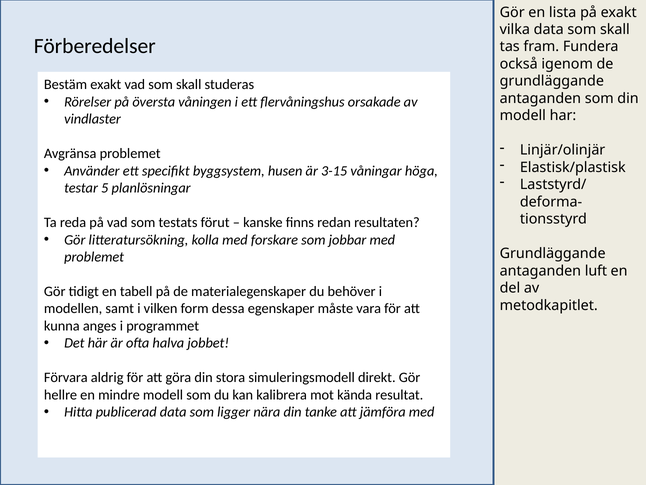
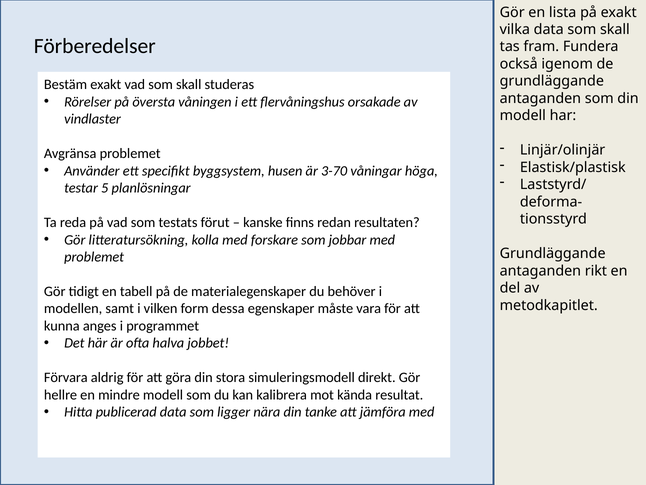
3-15: 3-15 -> 3-70 (334, 171)
luft: luft -> rikt (596, 271)
